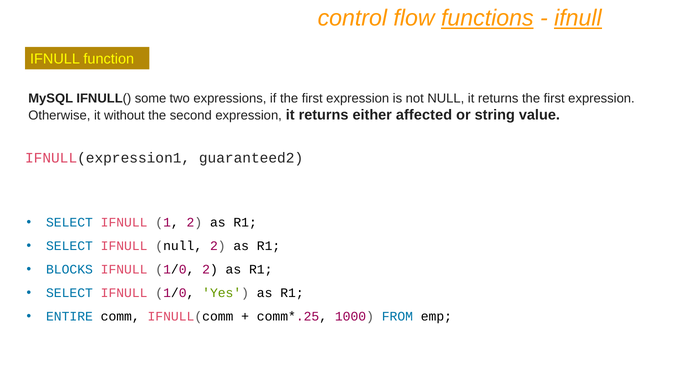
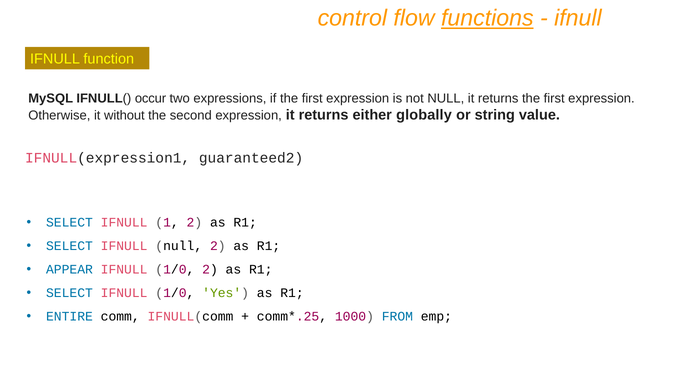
ifnull underline: present -> none (578, 18)
some: some -> occur (151, 98)
affected: affected -> globally (424, 115)
BLOCKS: BLOCKS -> APPEAR (69, 269)
